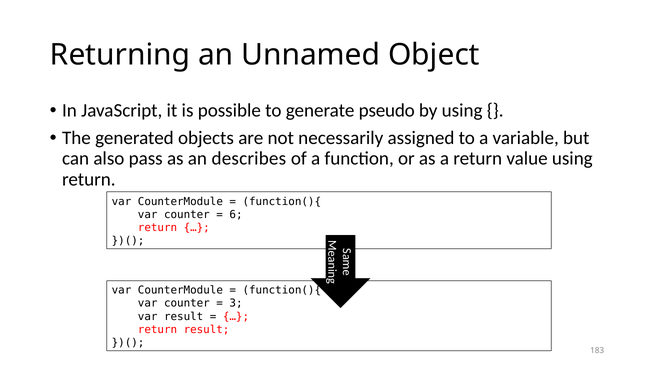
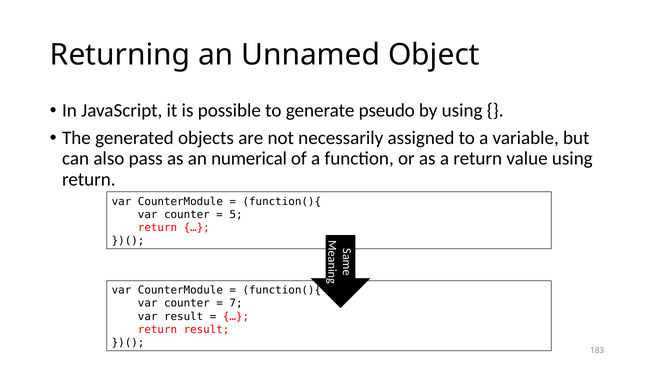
describes: describes -> numerical (249, 159)
6: 6 -> 5 (236, 214)
3: 3 -> 7 (236, 303)
